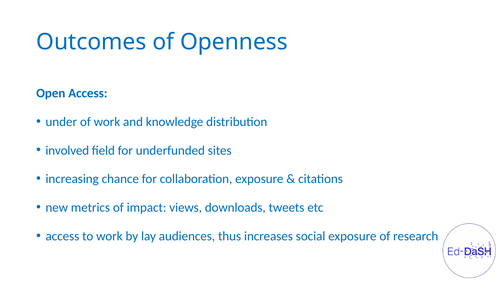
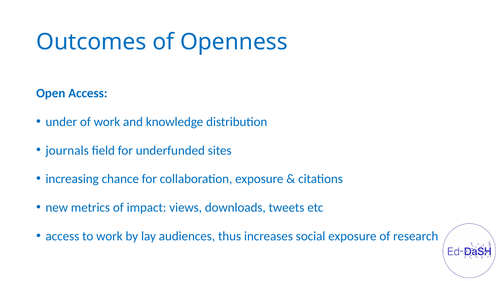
involved: involved -> journals (67, 150)
